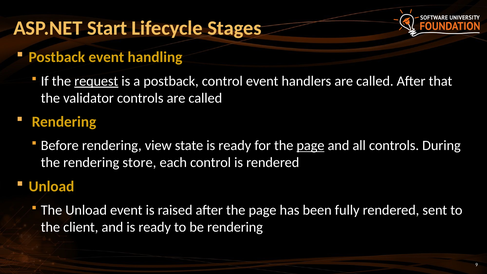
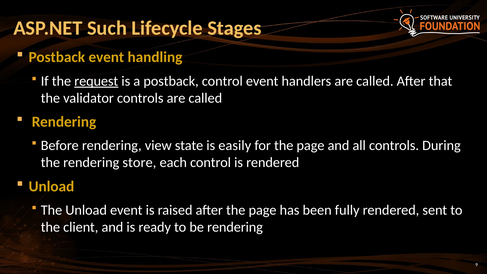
Start: Start -> Such (107, 28)
state is ready: ready -> easily (235, 146)
page underline: present -> none (311, 146)
